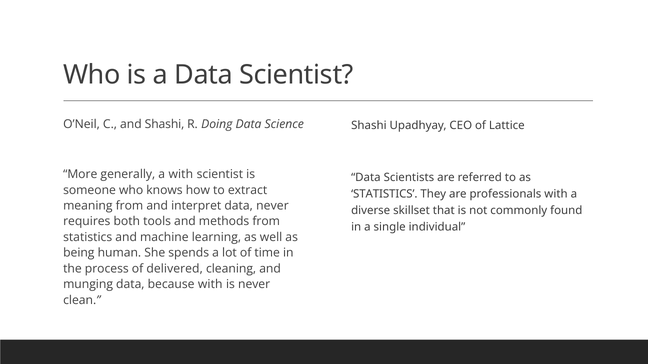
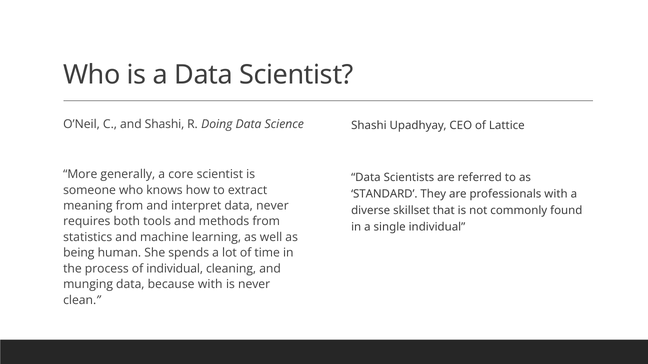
a with: with -> core (181, 175)
STATISTICS: STATISTICS -> STANDARD (384, 194)
of delivered: delivered -> individual (175, 269)
